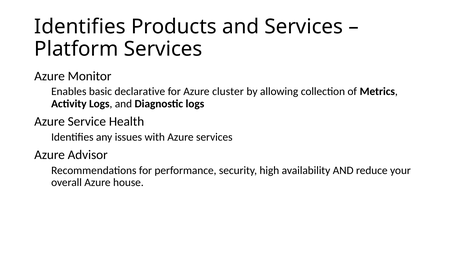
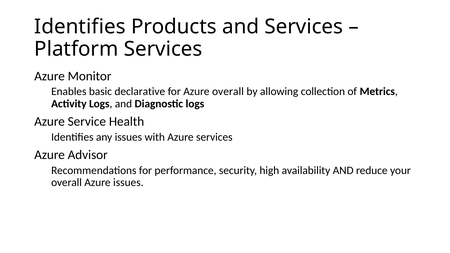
Azure cluster: cluster -> overall (228, 92)
Azure house: house -> issues (128, 183)
